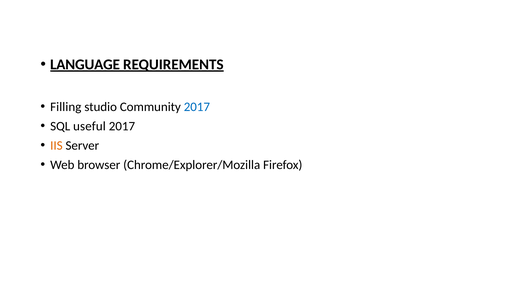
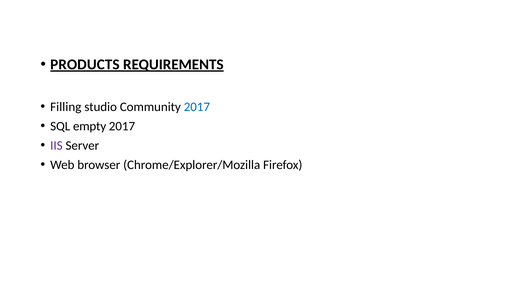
LANGUAGE: LANGUAGE -> PRODUCTS (85, 64)
useful: useful -> empty (90, 126)
IIS colour: orange -> purple (56, 145)
